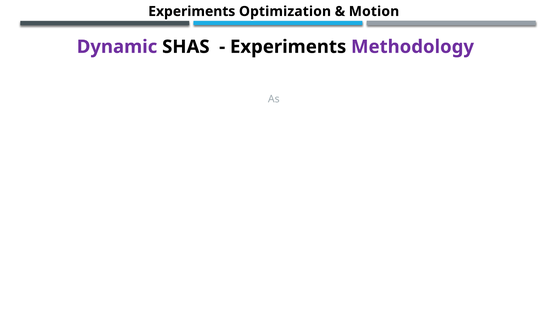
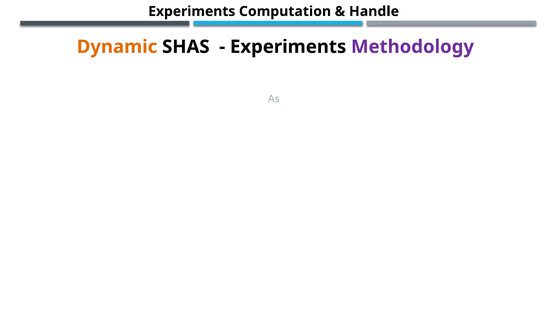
Optimization: Optimization -> Computation (285, 11)
Motion: Motion -> Handle (374, 11)
Dynamic colour: purple -> orange (117, 47)
